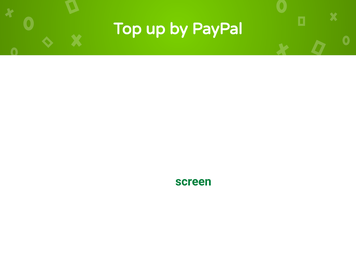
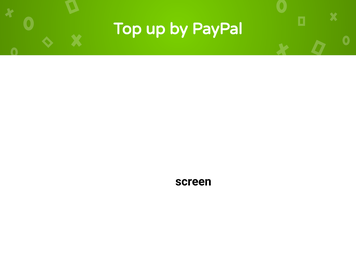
screen colour: green -> black (193, 182)
